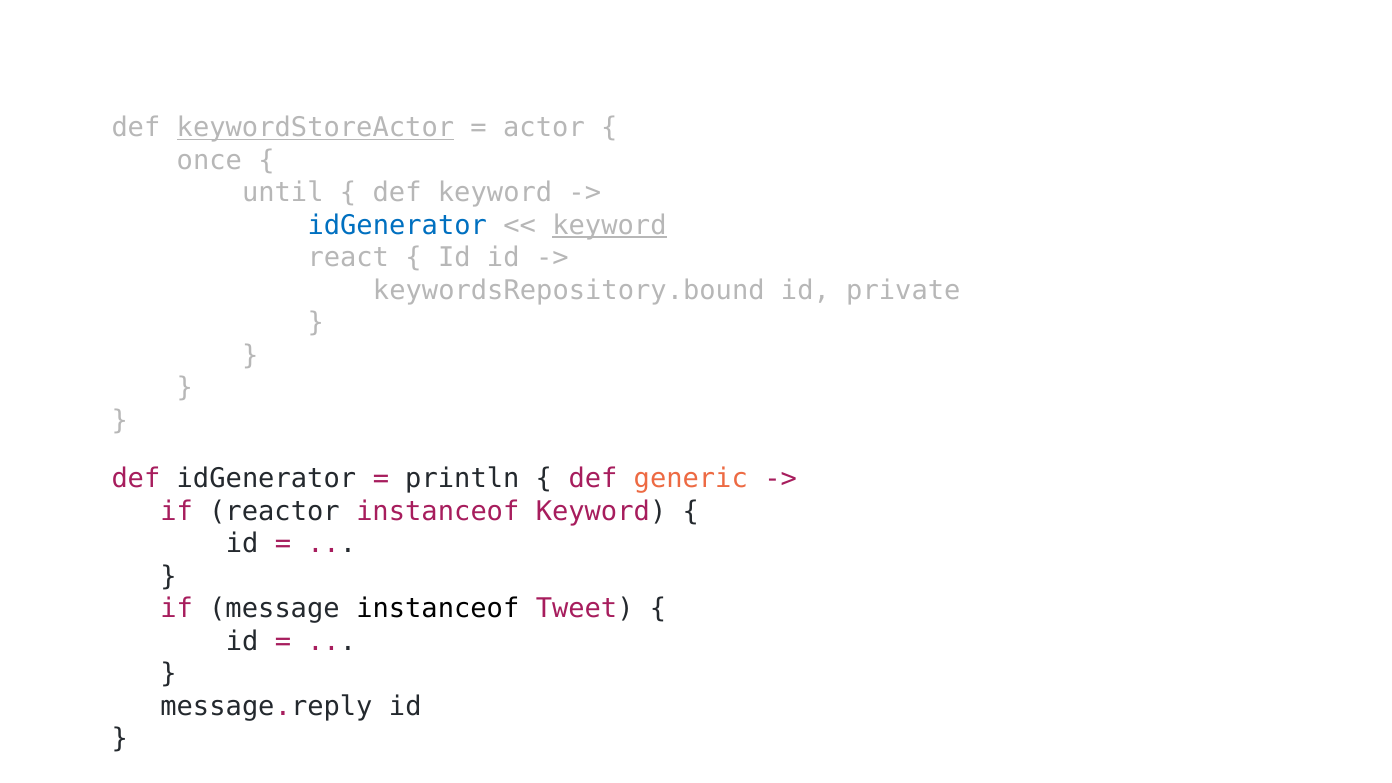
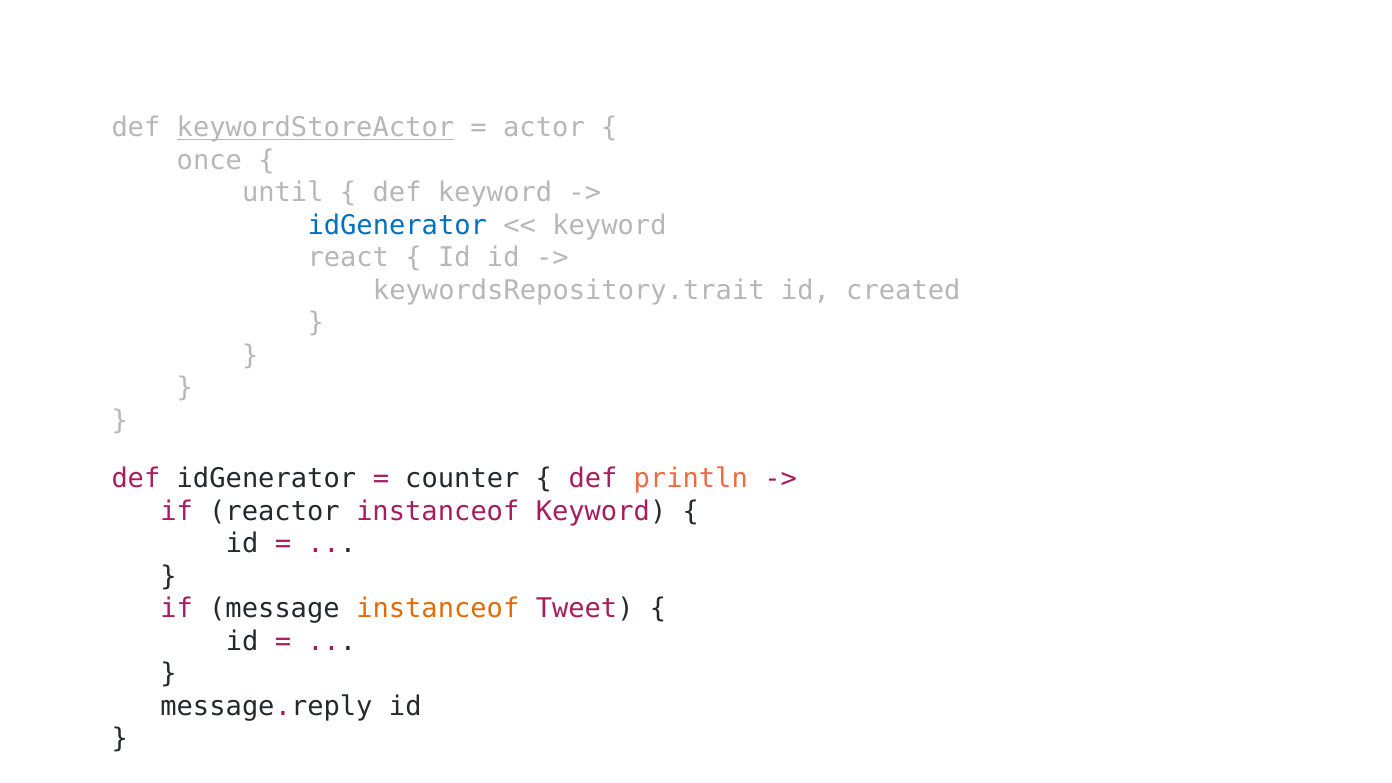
keyword underline: present -> none (609, 225)
keywordsRepository.bound: keywordsRepository.bound -> keywordsRepository.trait (569, 290)
private: private -> created (903, 290)
println: println -> counter (462, 479)
generic: generic -> println (691, 479)
instanceof colour: black -> orange (438, 609)
